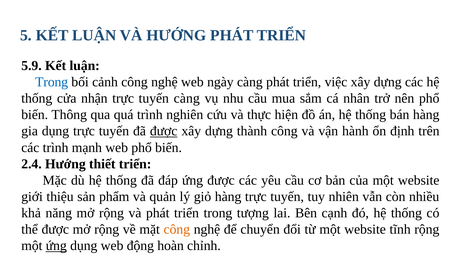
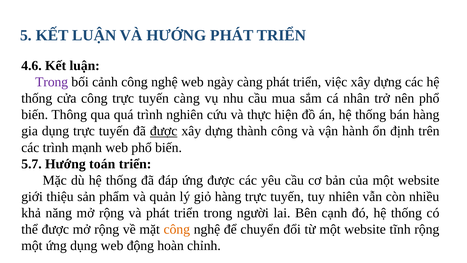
5.9: 5.9 -> 4.6 (31, 66)
Trong colour: blue -> purple (52, 82)
cửa nhận: nhận -> công (94, 98)
2.4: 2.4 -> 5.7 (31, 164)
thiết: thiết -> toán (102, 164)
tượng: tượng -> người (253, 213)
ứng underline: present -> none (56, 245)
